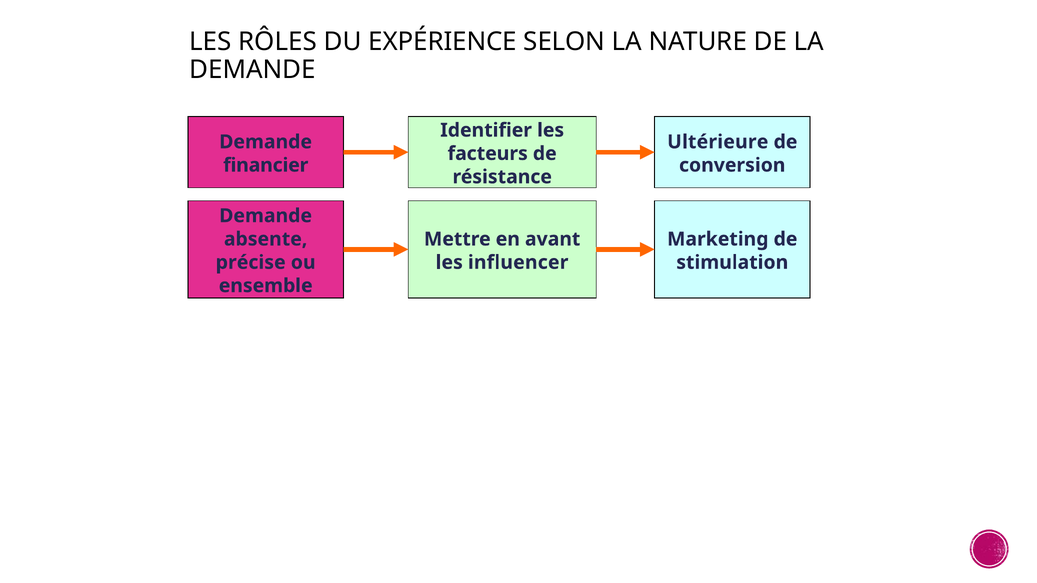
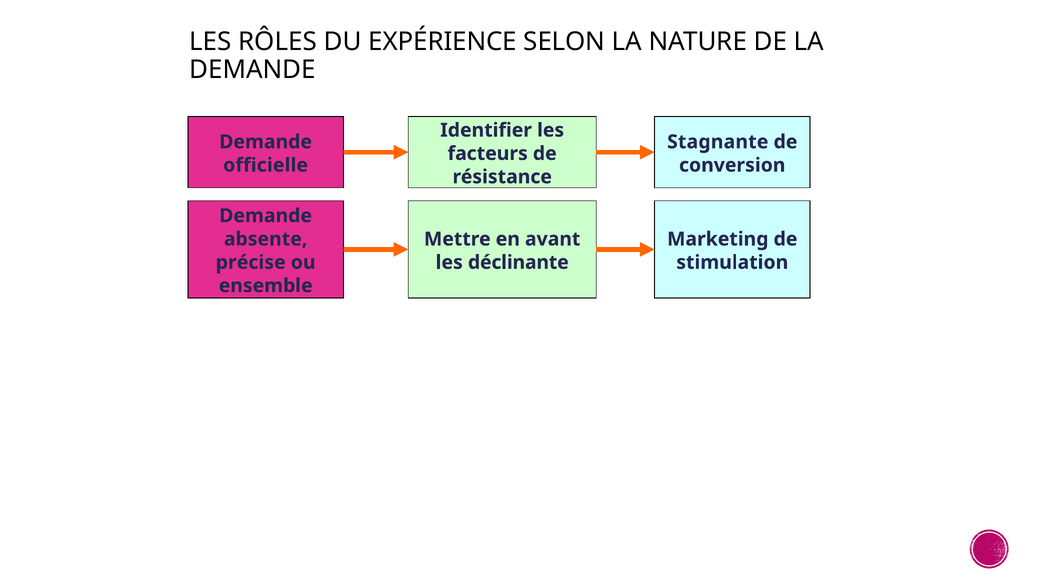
Ultérieure: Ultérieure -> Stagnante (718, 142)
financier: financier -> officielle (266, 165)
influencer: influencer -> déclinante (518, 263)
